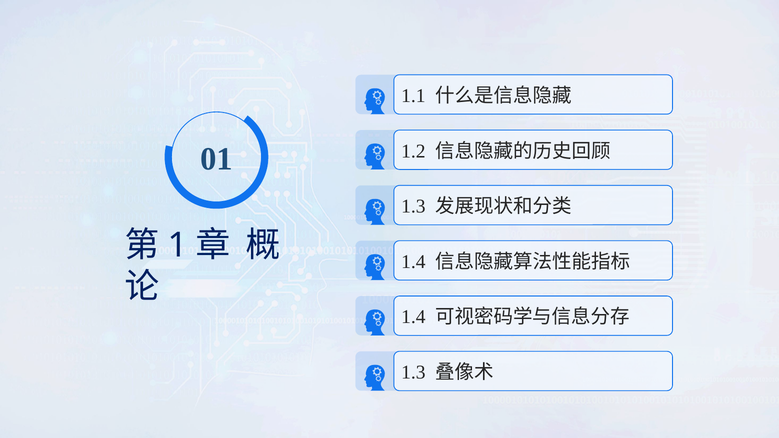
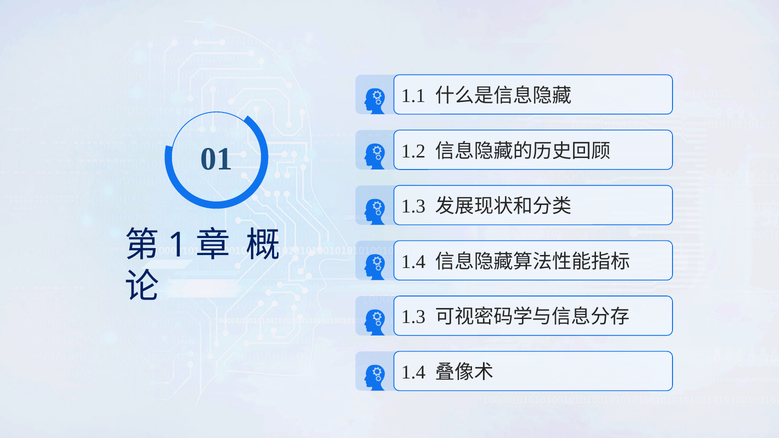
1.4: 1.4 -> 1.3 (413, 317)
1.3: 1.3 -> 1.4 (413, 373)
